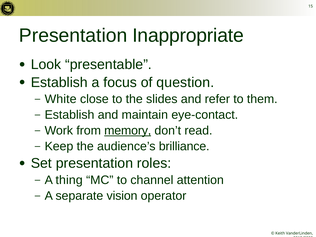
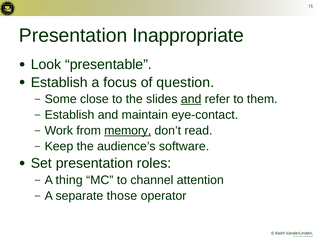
White: White -> Some (61, 99)
and underline: none -> present (191, 99)
brilliance: brilliance -> software (184, 146)
vision: vision -> those (122, 196)
